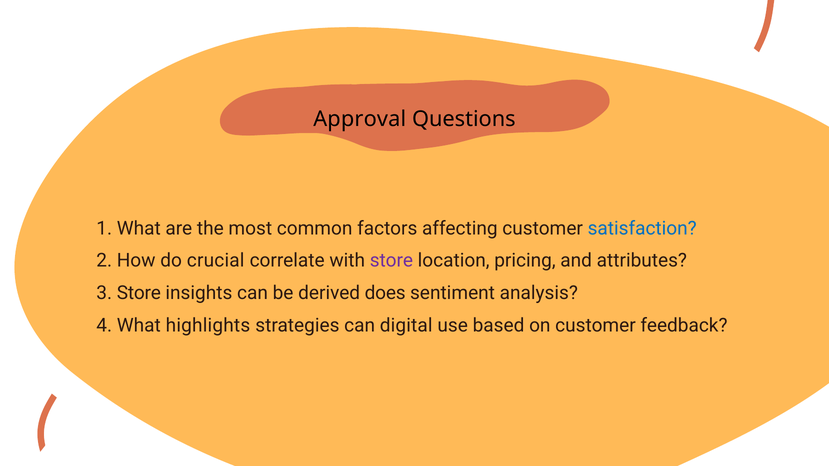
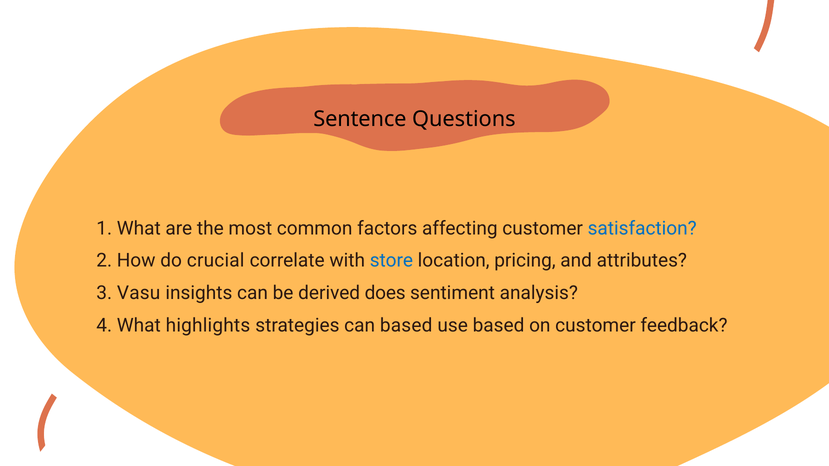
Approval: Approval -> Sentence (360, 119)
store colour: purple -> blue (391, 261)
3 Store: Store -> Vasu (139, 293)
can digital: digital -> based (406, 326)
